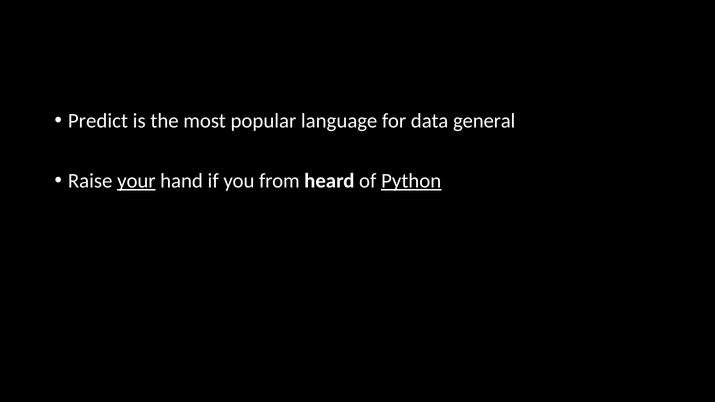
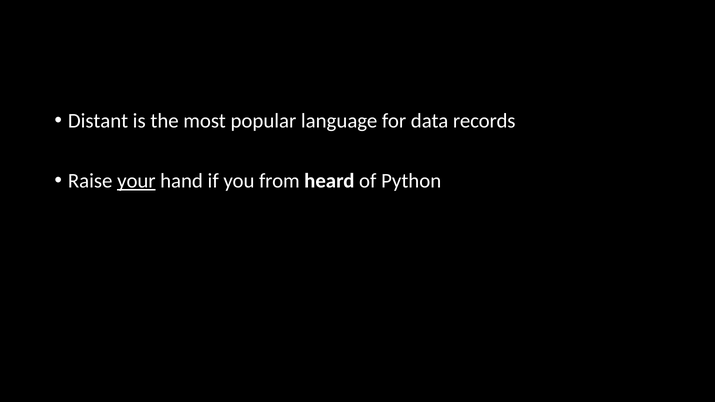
Predict: Predict -> Distant (98, 121)
general: general -> records (484, 121)
Python underline: present -> none (411, 181)
